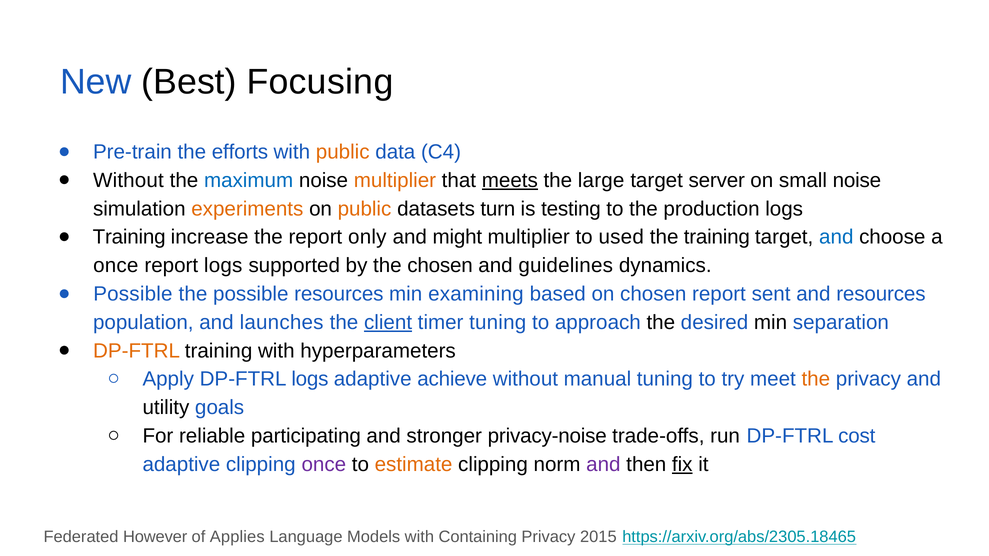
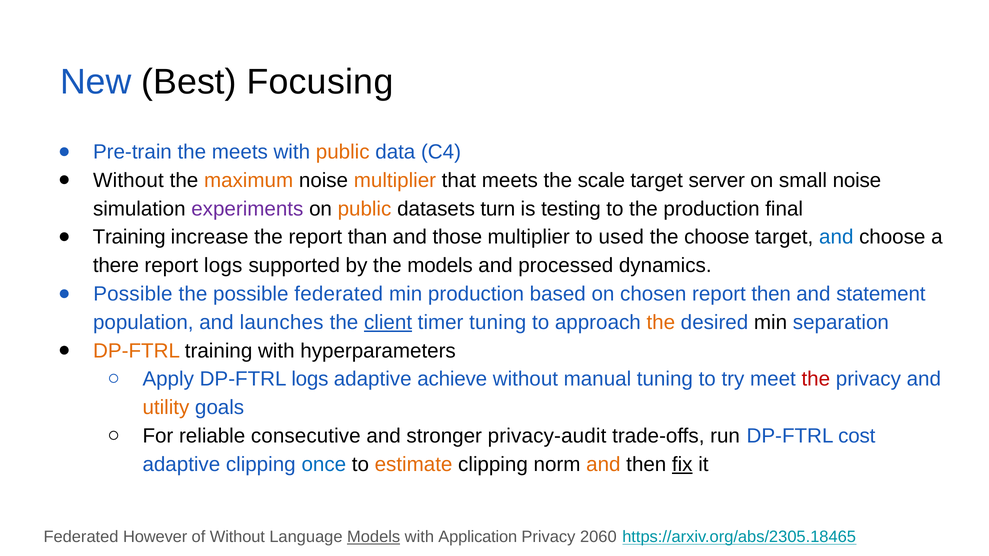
the efforts: efforts -> meets (240, 152)
maximum colour: blue -> orange (249, 180)
meets underline: present -> none (510, 180)
large: large -> scale (601, 180)
experiments colour: orange -> purple (247, 209)
production logs: logs -> final (784, 209)
only: only -> than (368, 237)
might: might -> those (457, 237)
the training: training -> choose (717, 237)
once: once -> there (116, 266)
the chosen: chosen -> models (440, 266)
guidelines: guidelines -> processed (566, 266)
possible resources: resources -> federated (339, 294)
min examining: examining -> production (476, 294)
report sent: sent -> then (771, 294)
and resources: resources -> statement (881, 294)
the colour: black -> orange (661, 323)
the colour: orange -> red (816, 379)
utility colour: black -> orange (166, 408)
participating: participating -> consecutive (306, 436)
privacy-noise: privacy-noise -> privacy-audit (547, 436)
once colour: purple -> blue (324, 465)
and colour: purple -> orange (603, 465)
of Applies: Applies -> Without (237, 537)
Models underline: none -> present (374, 537)
Containing: Containing -> Application (478, 537)
2015: 2015 -> 2060 (598, 537)
